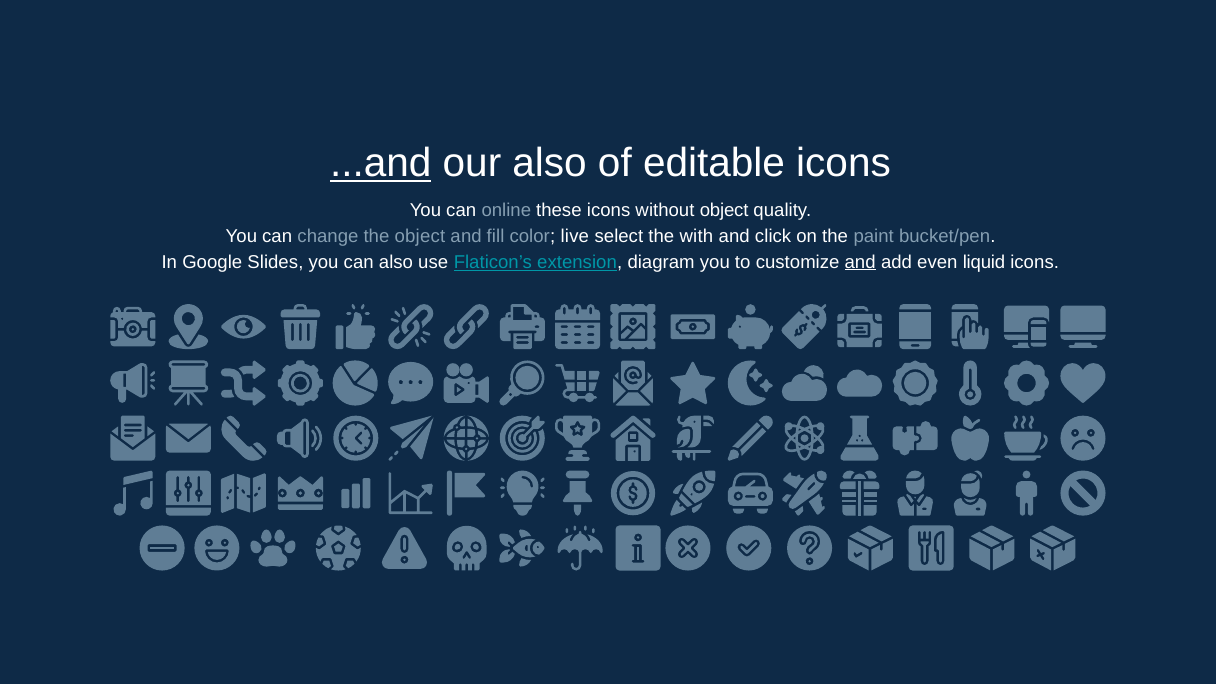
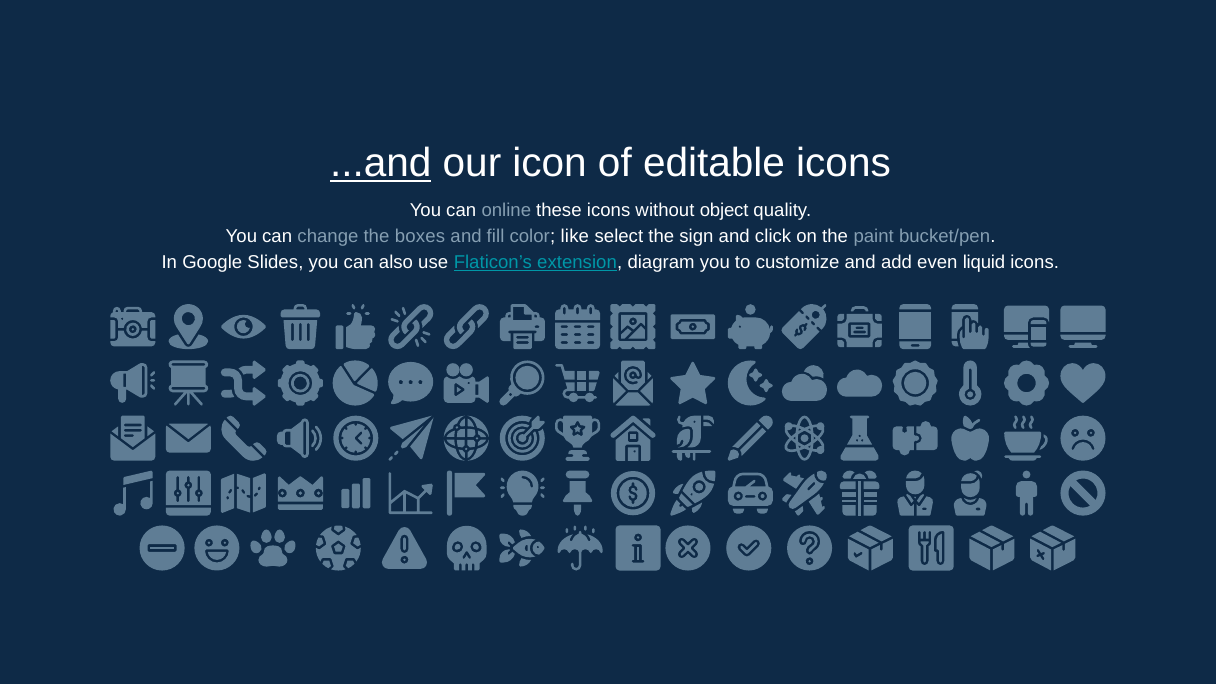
our also: also -> icon (550, 163)
the object: object -> boxes (420, 236)
live: live -> like (575, 236)
with: with -> sign (696, 236)
and underline: present -> none (860, 262)
